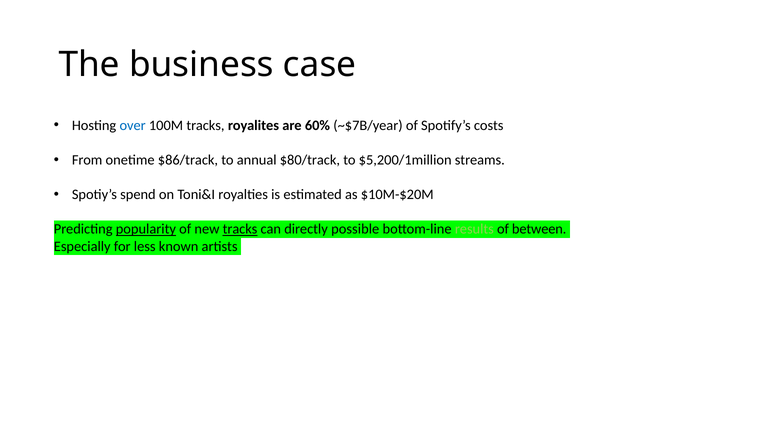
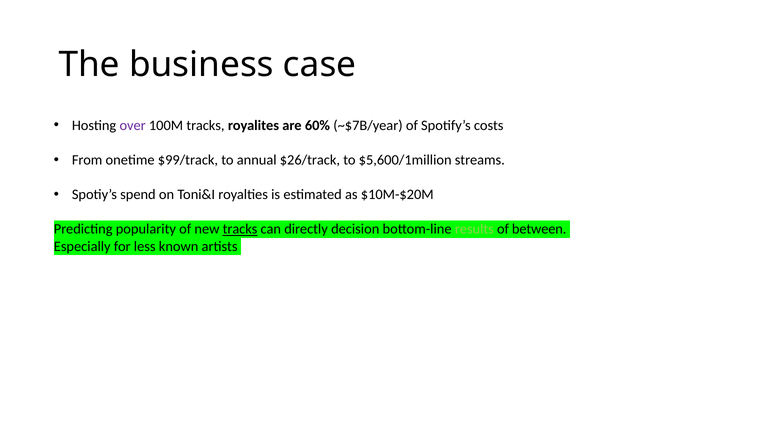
over colour: blue -> purple (133, 126)
$86/track: $86/track -> $99/track (188, 160)
$80/track: $80/track -> $26/track (310, 160)
$5,200/1million: $5,200/1million -> $5,600/1million (405, 160)
popularity underline: present -> none (146, 229)
possible: possible -> decision (355, 229)
